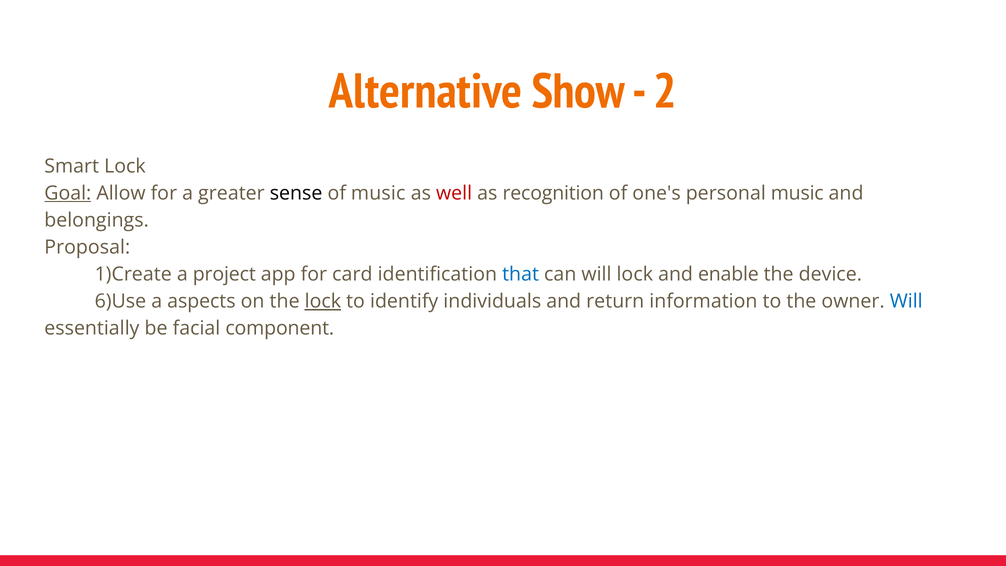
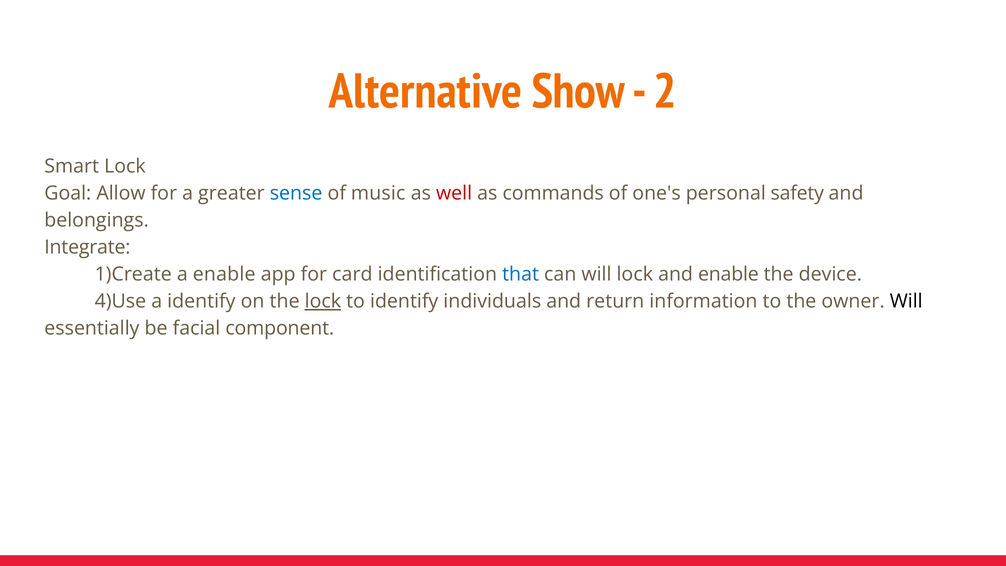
Goal underline: present -> none (68, 193)
sense colour: black -> blue (296, 193)
recognition: recognition -> commands (553, 193)
personal music: music -> safety (797, 193)
Proposal: Proposal -> Integrate (87, 247)
a project: project -> enable (224, 274)
6)Use: 6)Use -> 4)Use (120, 301)
a aspects: aspects -> identify (201, 301)
Will colour: blue -> black (906, 301)
